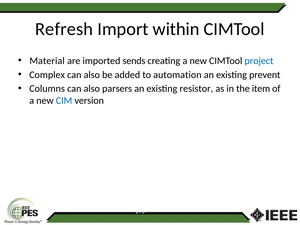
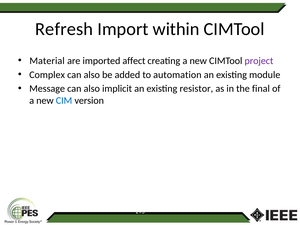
sends: sends -> affect (134, 61)
project colour: blue -> purple (259, 61)
prevent: prevent -> module (265, 75)
Columns: Columns -> Message (47, 89)
parsers: parsers -> implicit (117, 89)
item: item -> final (261, 89)
